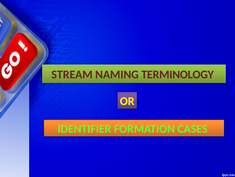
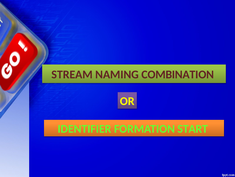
TERMINOLOGY: TERMINOLOGY -> COMBINATION (178, 74)
CASES: CASES -> START (193, 128)
